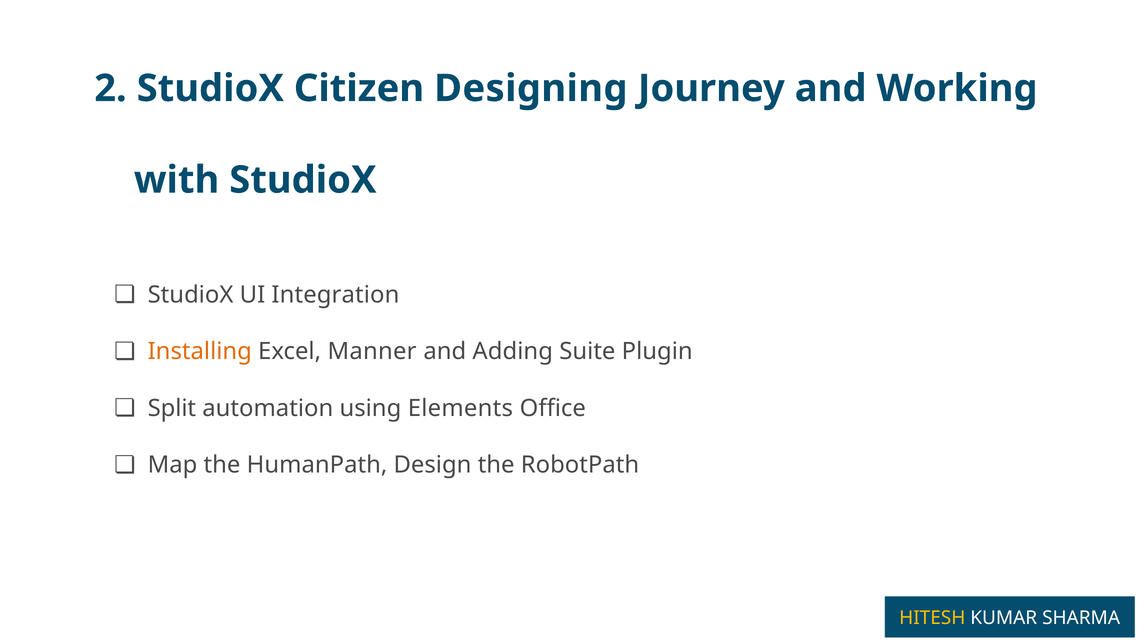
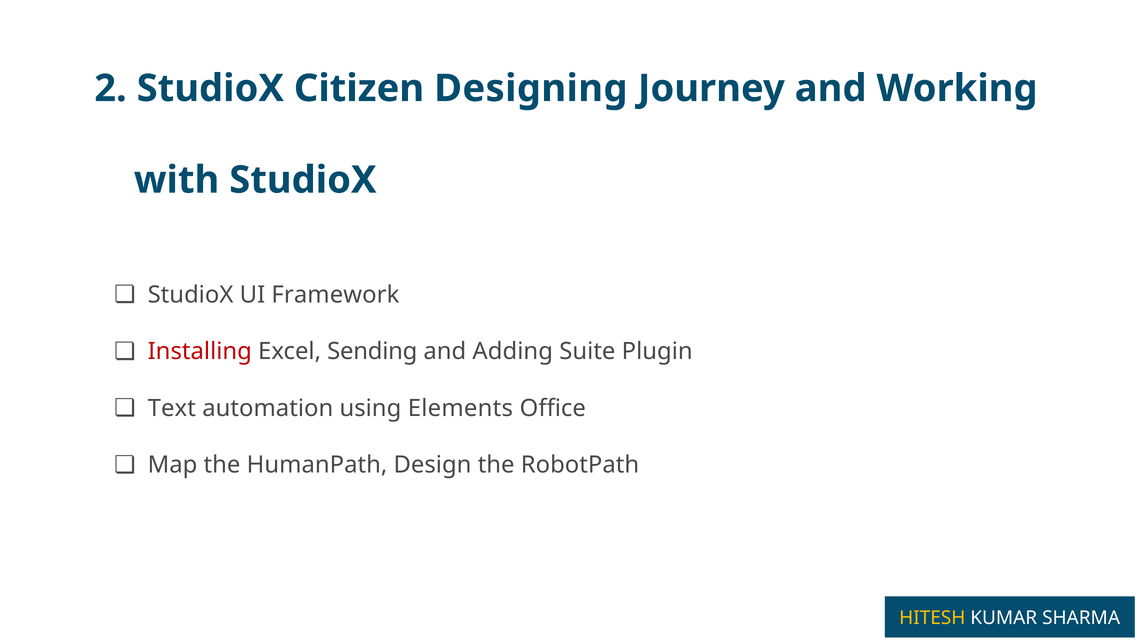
Integration: Integration -> Framework (335, 295)
Installing colour: orange -> red (200, 352)
Manner: Manner -> Sending (372, 352)
Split: Split -> Text (172, 408)
